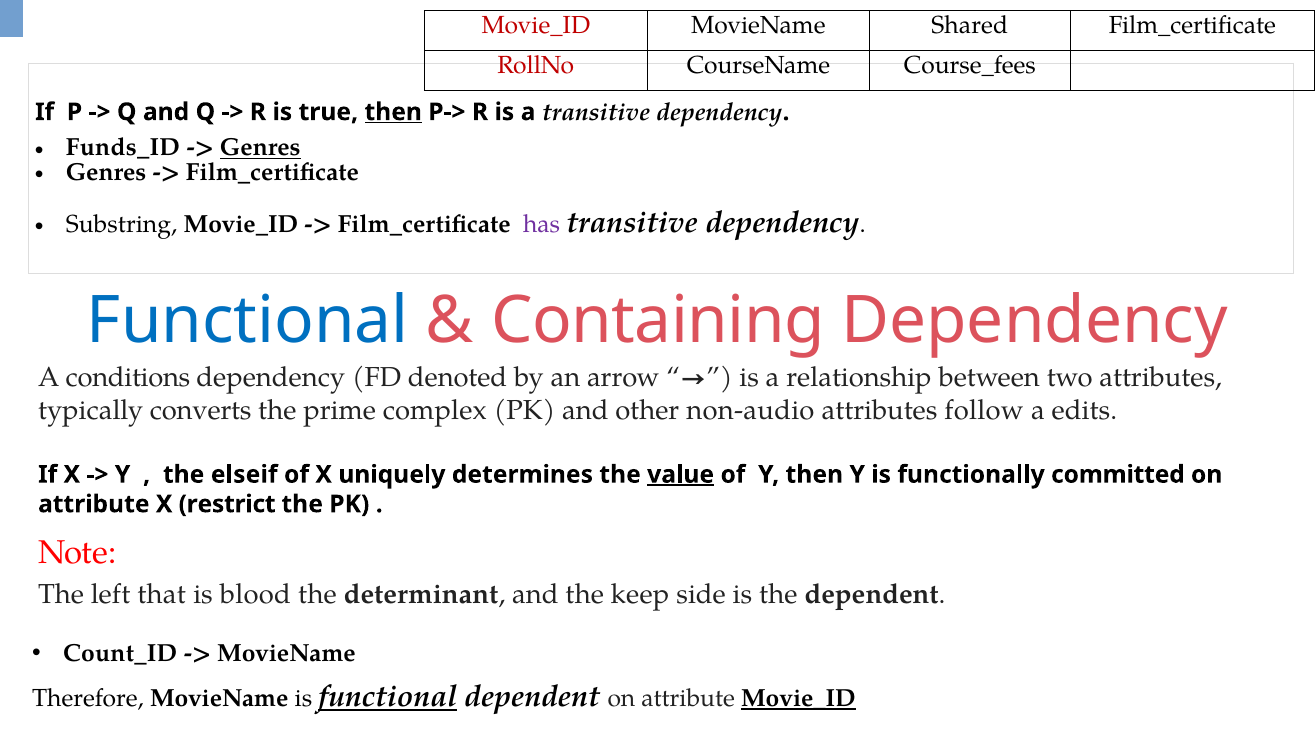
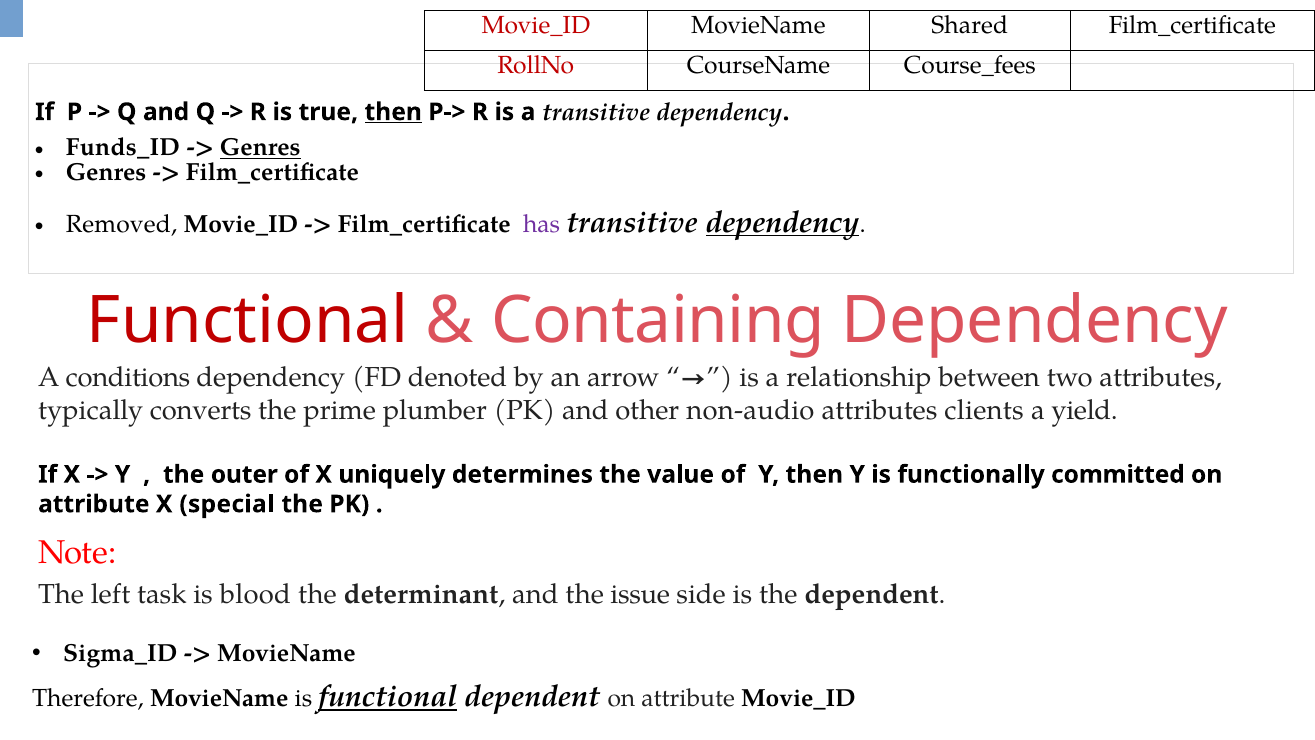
Substring: Substring -> Removed (122, 224)
dependency underline: none -> present (782, 222)
Functional colour: blue -> red (248, 320)
complex: complex -> plumber (435, 410)
follow: follow -> clients (984, 410)
edits: edits -> yield (1085, 410)
elseif: elseif -> outer (244, 474)
value underline: present -> none (681, 474)
restrict: restrict -> special (227, 504)
that: that -> task (162, 595)
keep: keep -> issue (640, 595)
Count_ID: Count_ID -> Sigma_ID (120, 653)
Movie_ID underline: present -> none (798, 698)
